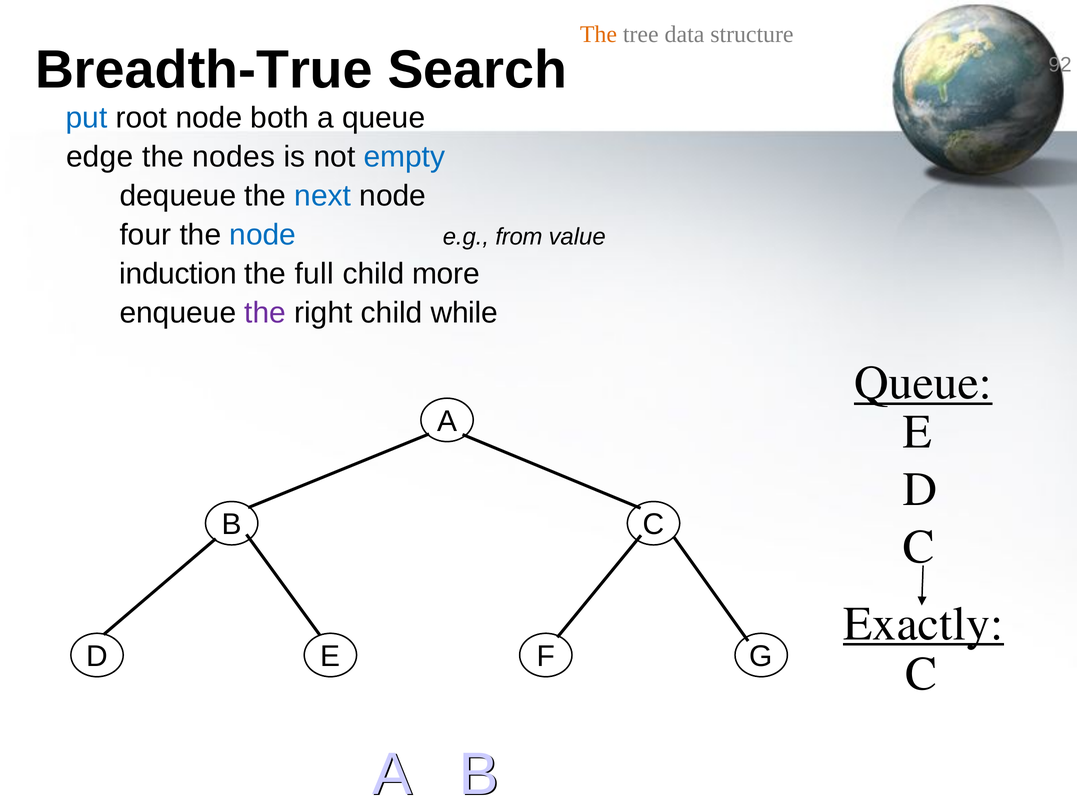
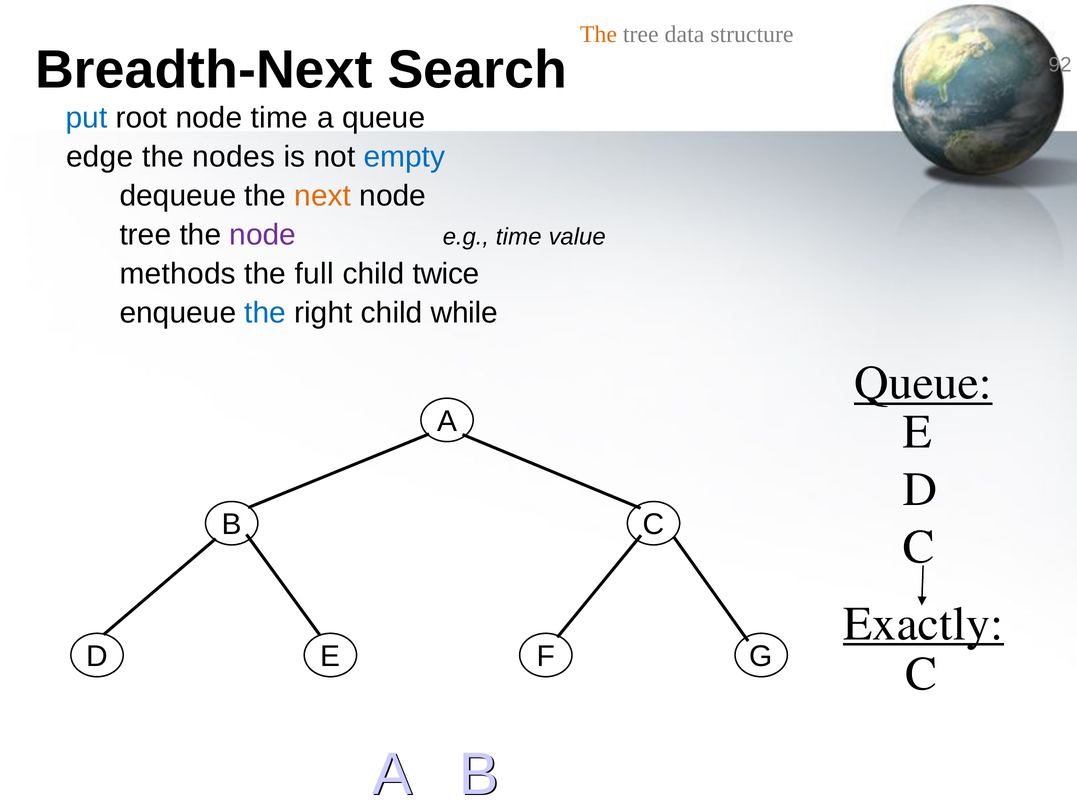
Breadth-True: Breadth-True -> Breadth-Next (204, 70)
node both: both -> time (279, 118)
next colour: blue -> orange (323, 196)
four: four -> tree (145, 235)
node colour: blue -> purple (263, 235)
e.g from: from -> time (519, 237)
induction: induction -> methods (178, 274)
more: more -> twice (446, 274)
the colour: purple -> blue (265, 313)
